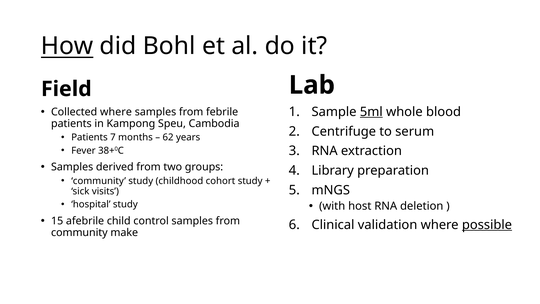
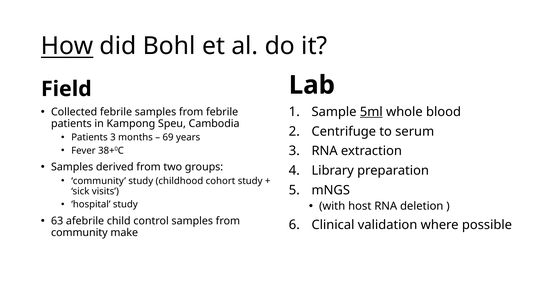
Collected where: where -> febrile (116, 112)
Patients 7: 7 -> 3 (113, 137)
62: 62 -> 69 (168, 137)
15: 15 -> 63 (57, 221)
possible underline: present -> none (487, 225)
